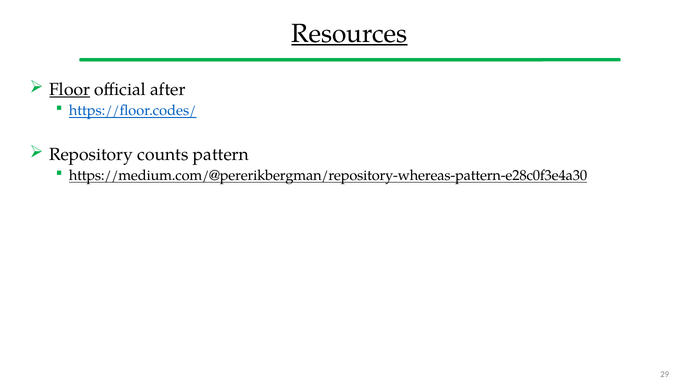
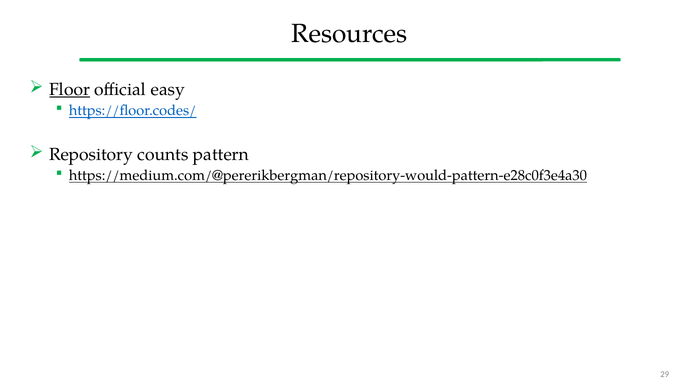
Resources underline: present -> none (349, 34)
after: after -> easy (168, 90)
https://medium.com/@pererikbergman/repository-whereas-pattern-e28c0f3e4a30: https://medium.com/@pererikbergman/repository-whereas-pattern-e28c0f3e4a30 -> https://medium.com/@pererikbergman/repository-would-pattern-e28c0f3e4a30 (328, 175)
